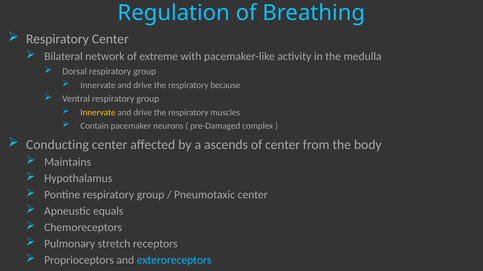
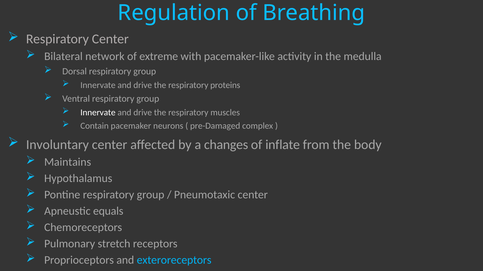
because: because -> proteins (225, 85)
Innervate colour: yellow -> white (98, 113)
Conducting: Conducting -> Involuntary (57, 145)
ascends: ascends -> changes (226, 145)
of center: center -> inflate (283, 145)
